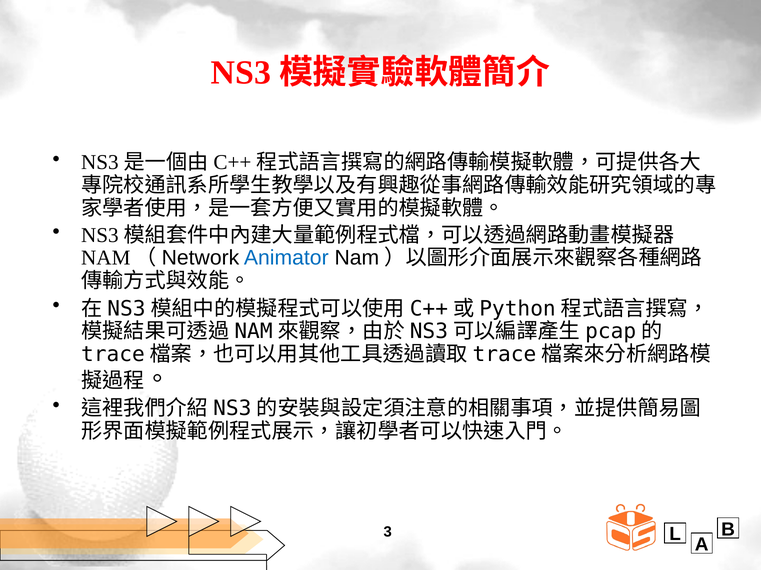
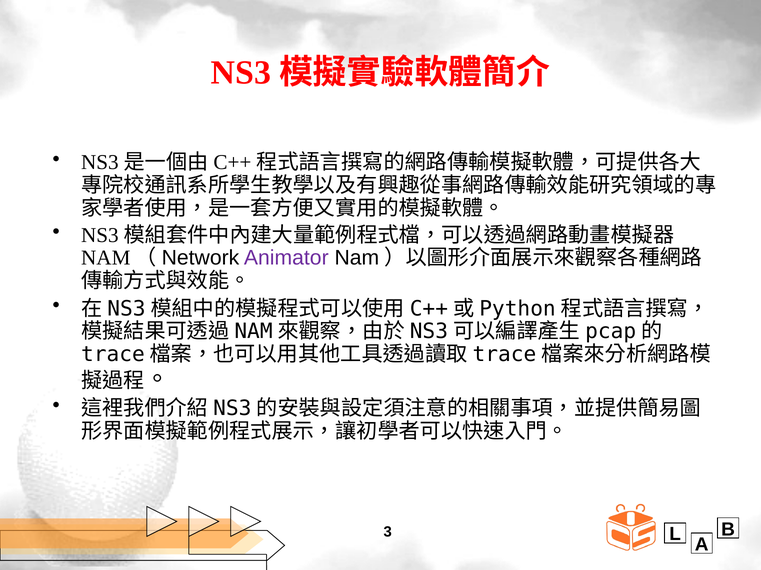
Animator colour: blue -> purple (286, 258)
